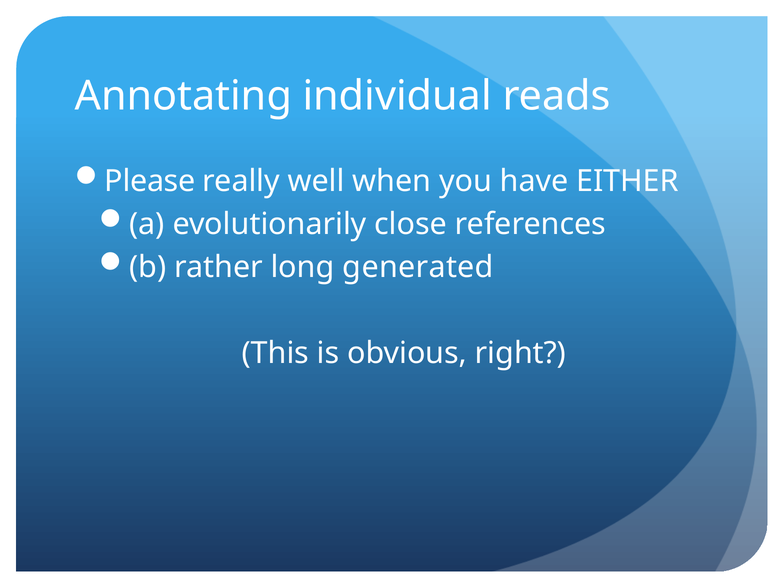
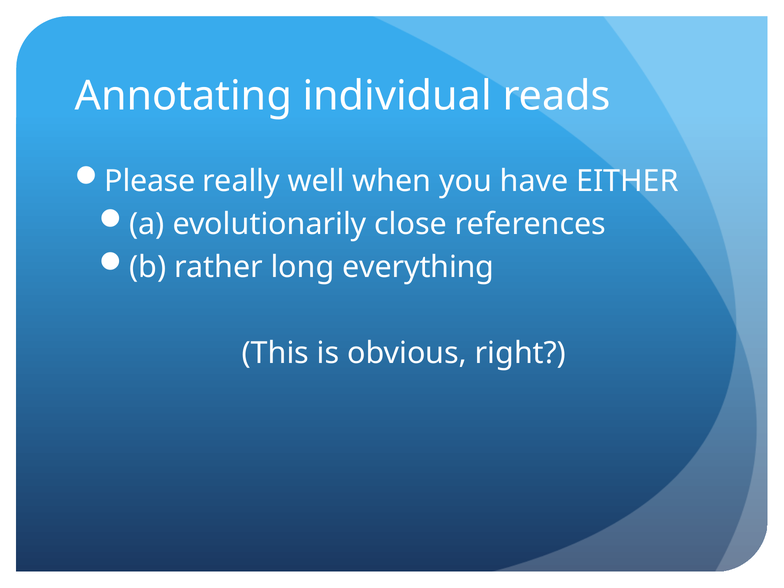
generated: generated -> everything (418, 267)
